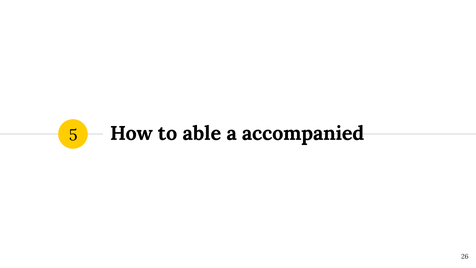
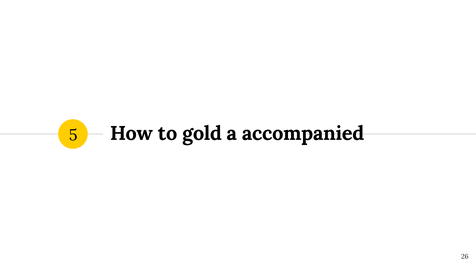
able: able -> gold (202, 133)
